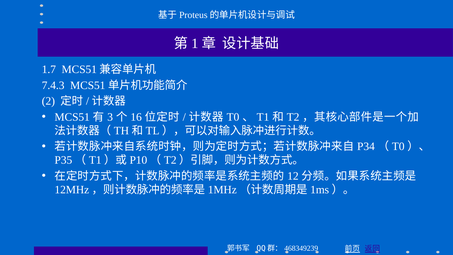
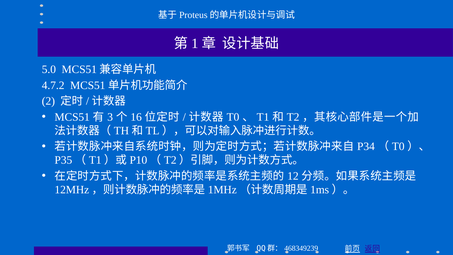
1.7: 1.7 -> 5.0 (49, 69)
7.4.3: 7.4.3 -> 4.7.2 (53, 85)
